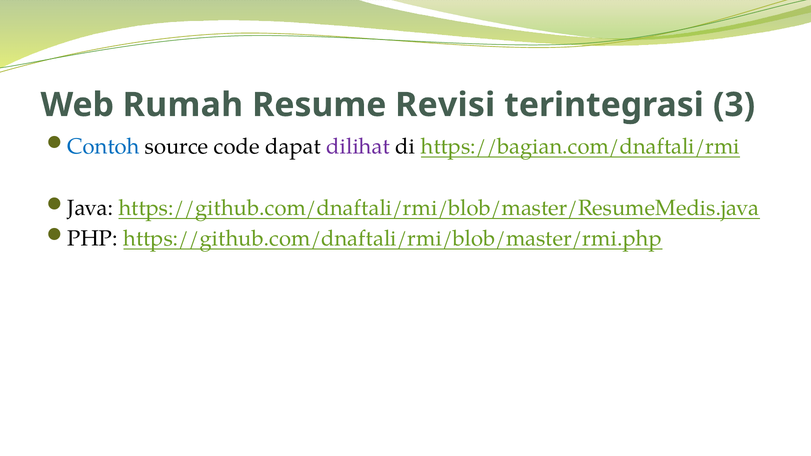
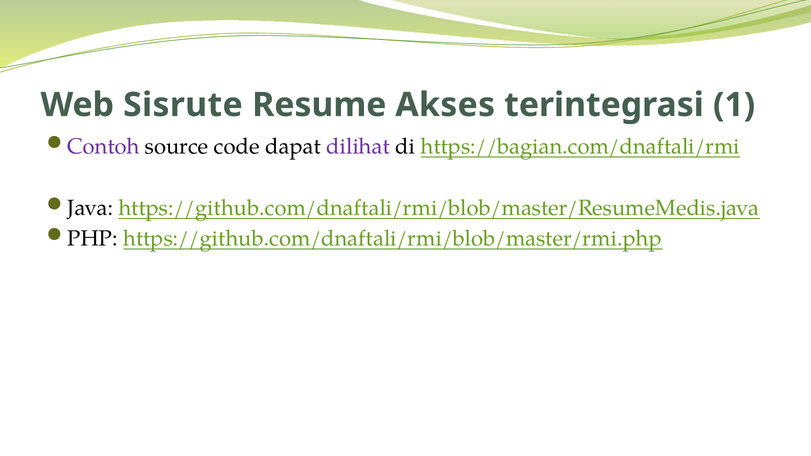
Rumah: Rumah -> Sisrute (183, 105)
Revisi: Revisi -> Akses (445, 105)
3: 3 -> 1 (734, 105)
Contoh colour: blue -> purple (103, 146)
